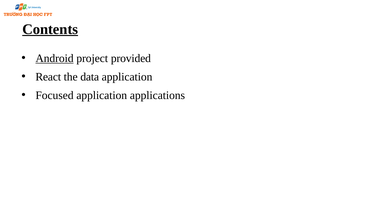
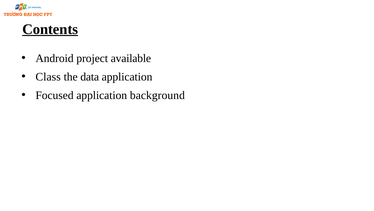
Android underline: present -> none (55, 58)
provided: provided -> available (131, 58)
React: React -> Class (48, 77)
applications: applications -> background (157, 95)
